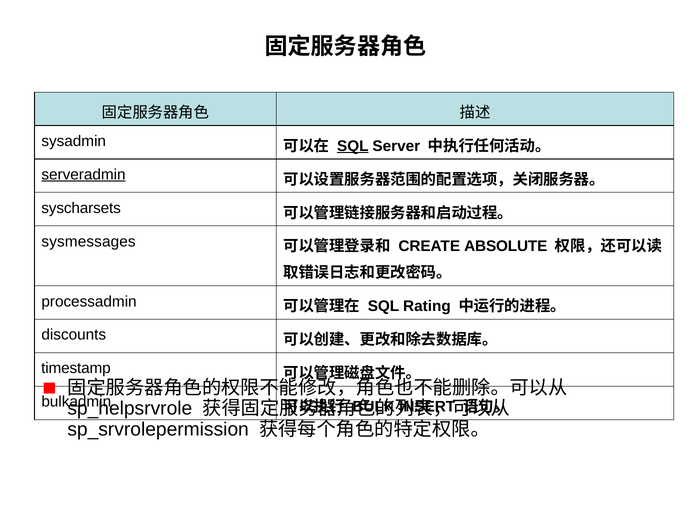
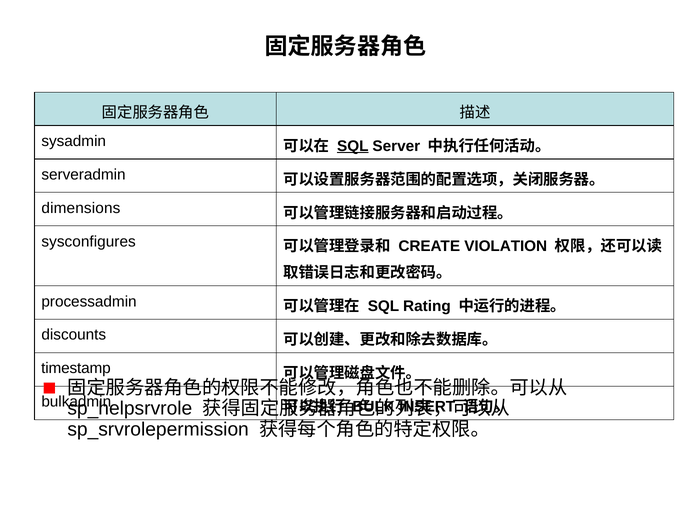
serveradmin underline: present -> none (84, 175)
syscharsets: syscharsets -> dimensions (81, 208)
sysmessages: sysmessages -> sysconfigures (89, 242)
ABSOLUTE: ABSOLUTE -> VIOLATION (506, 247)
